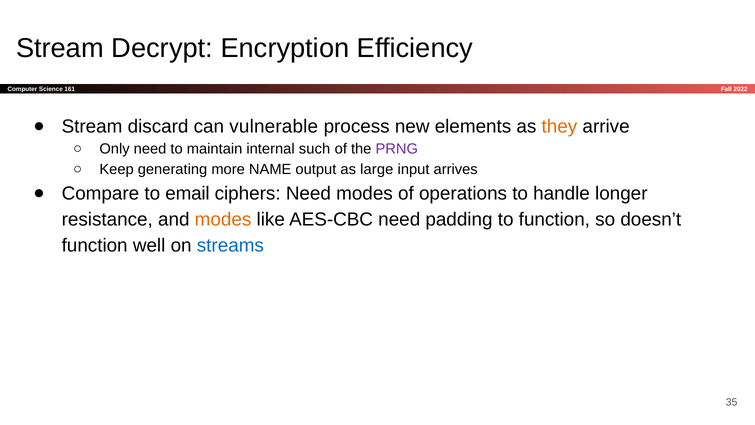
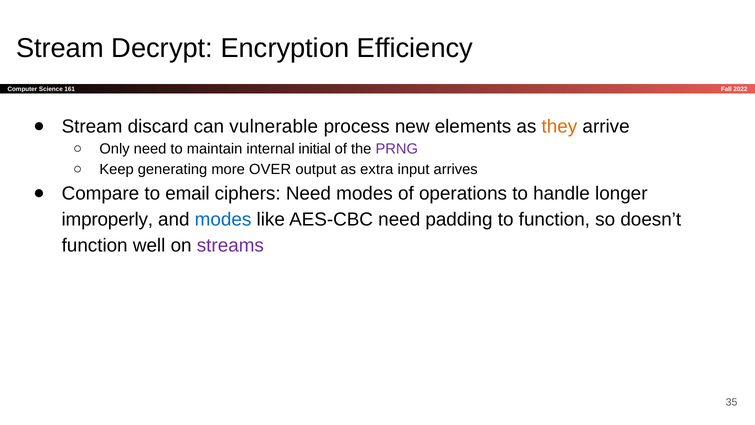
such: such -> initial (315, 149)
NAME: NAME -> OVER (270, 169)
large: large -> extra (377, 169)
resistance: resistance -> improperly (107, 219)
modes colour: orange -> blue (223, 219)
streams colour: blue -> purple (230, 245)
